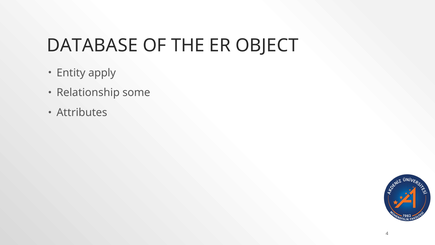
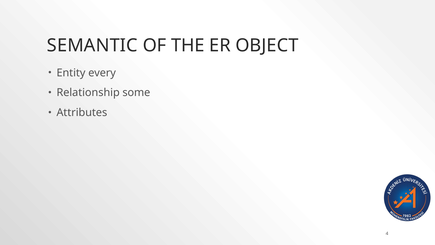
DATABASE: DATABASE -> SEMANTIC (92, 46)
apply: apply -> every (102, 73)
